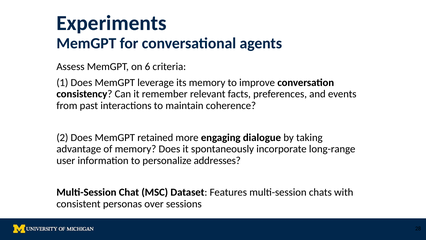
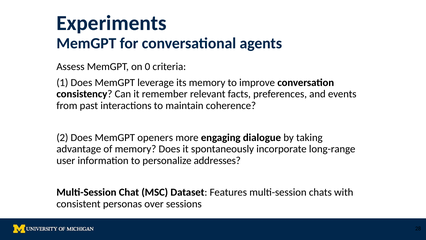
6: 6 -> 0 (147, 66)
retained: retained -> openers (155, 137)
